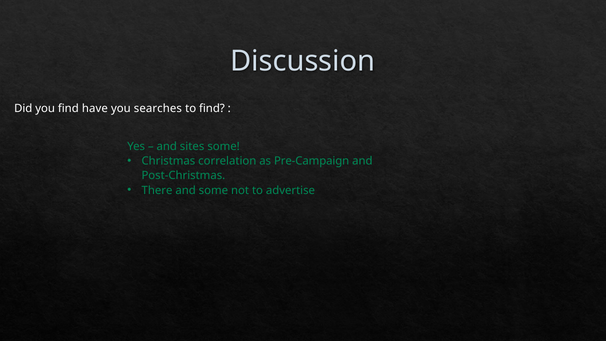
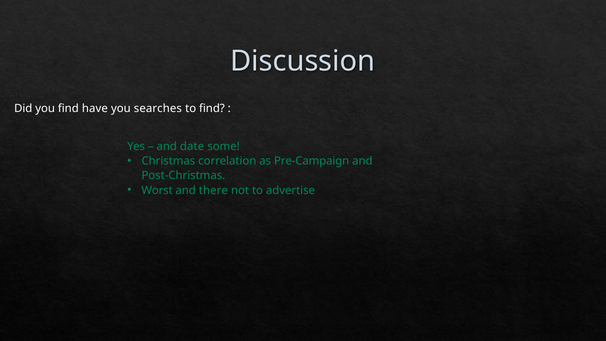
sites: sites -> date (192, 146)
There: There -> Worst (157, 190)
and some: some -> there (213, 190)
